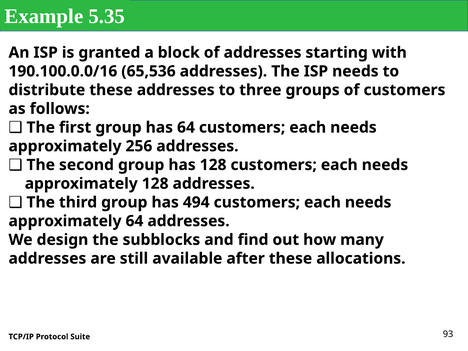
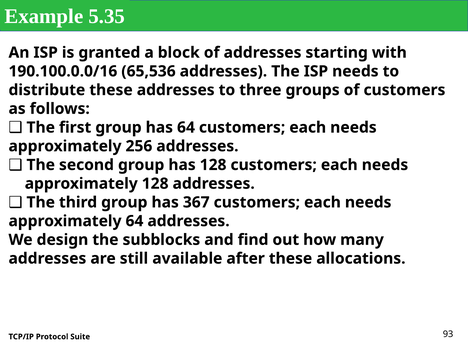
494: 494 -> 367 (196, 202)
